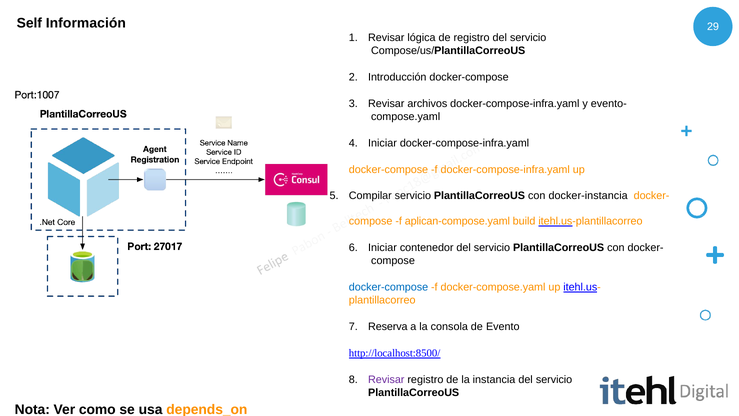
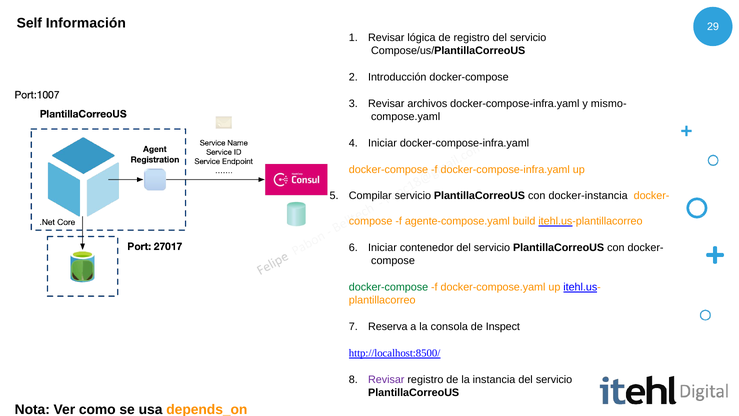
evento-: evento- -> mismo- (609, 104)
aplican-compose.yaml: aplican-compose.yaml -> agente-compose.yaml (457, 221)
docker-compose colour: blue -> green (388, 287)
Evento: Evento -> Inspect (503, 326)
